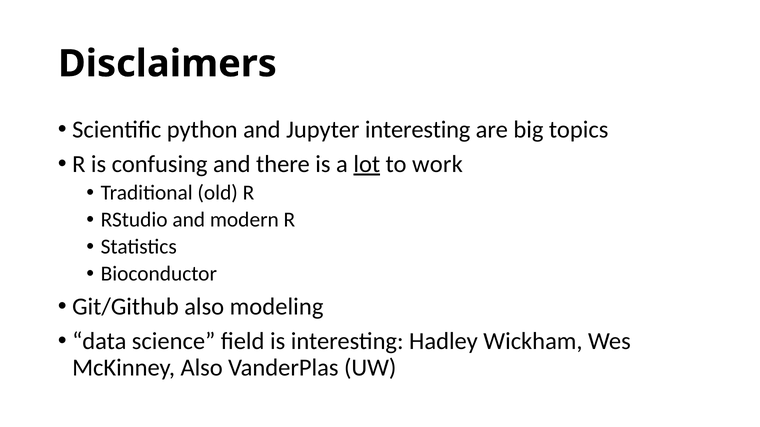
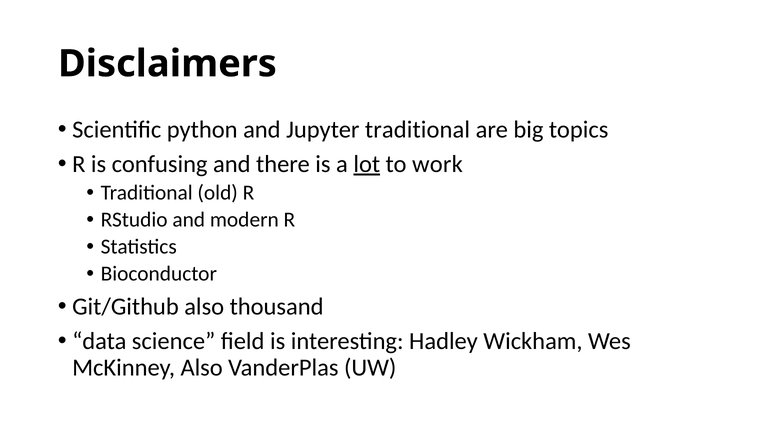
Jupyter interesting: interesting -> traditional (418, 130)
modeling: modeling -> thousand (277, 307)
